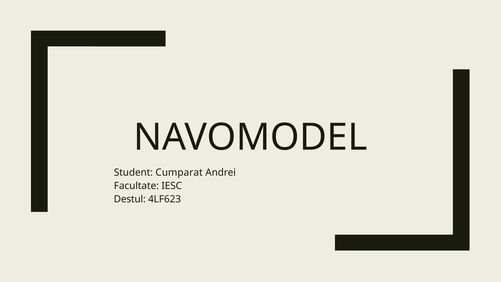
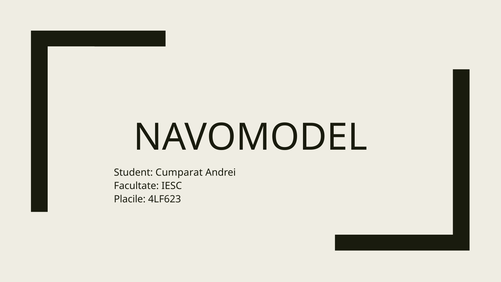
Destul: Destul -> Placile (130, 199)
